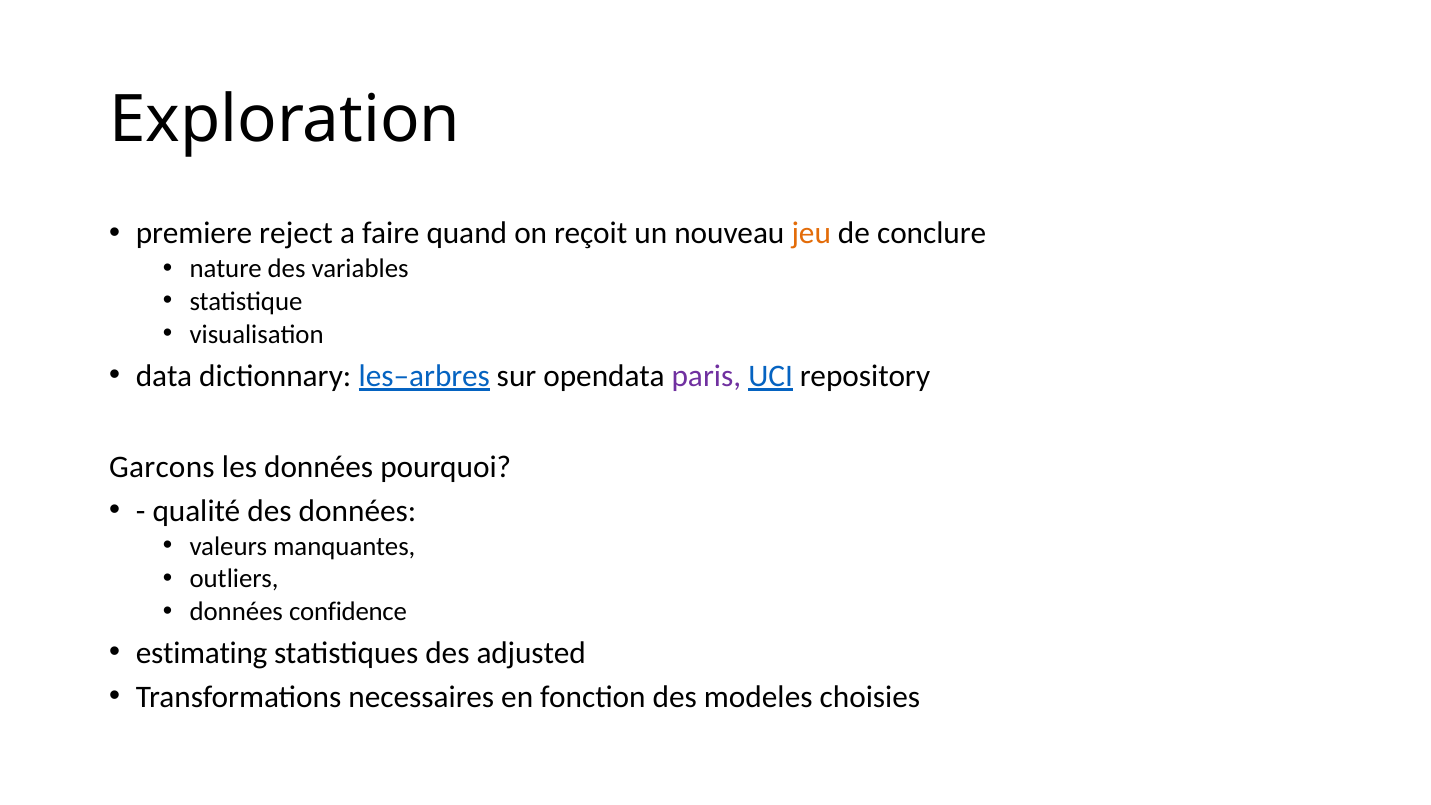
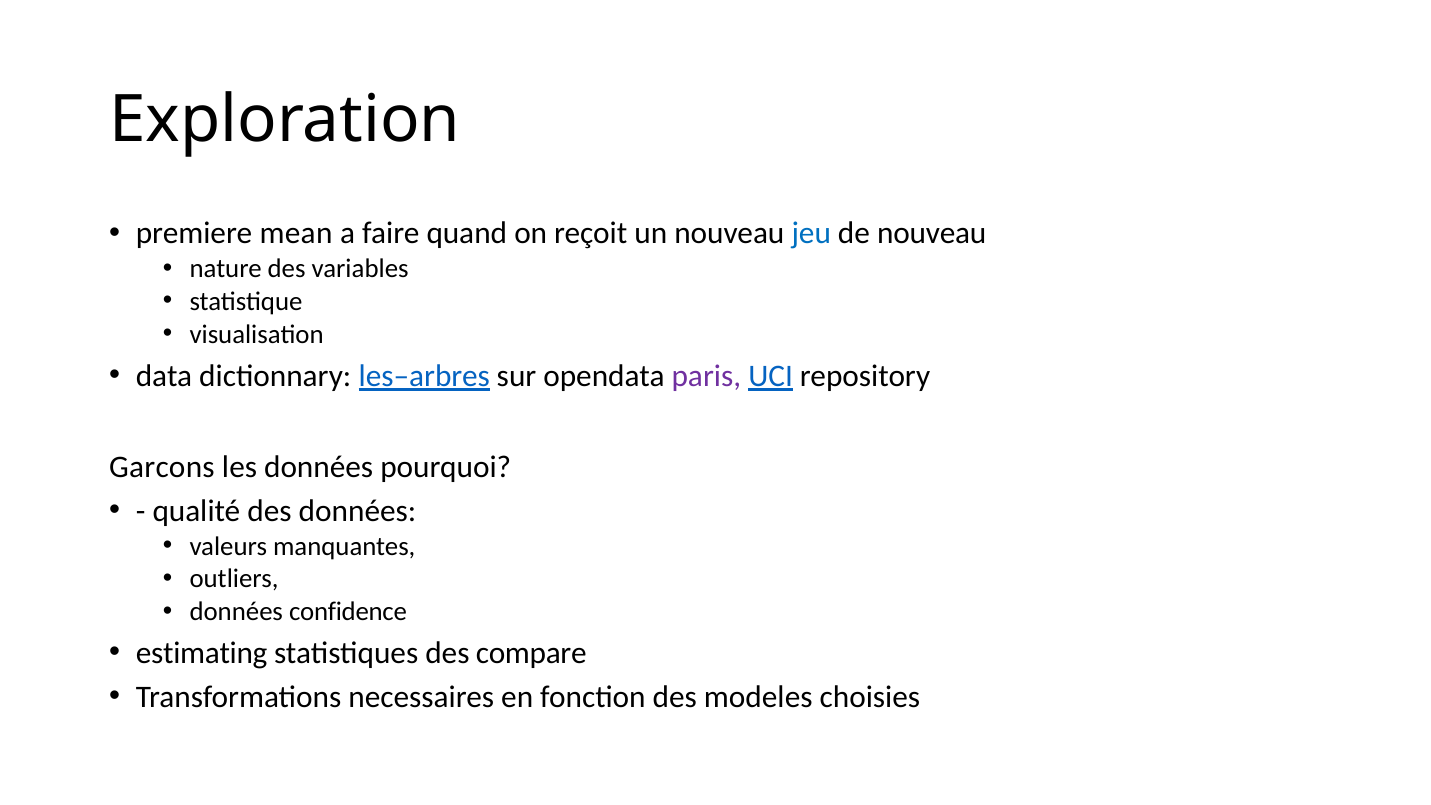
reject: reject -> mean (296, 234)
jeu colour: orange -> blue (811, 234)
de conclure: conclure -> nouveau (932, 234)
adjusted: adjusted -> compare (531, 653)
